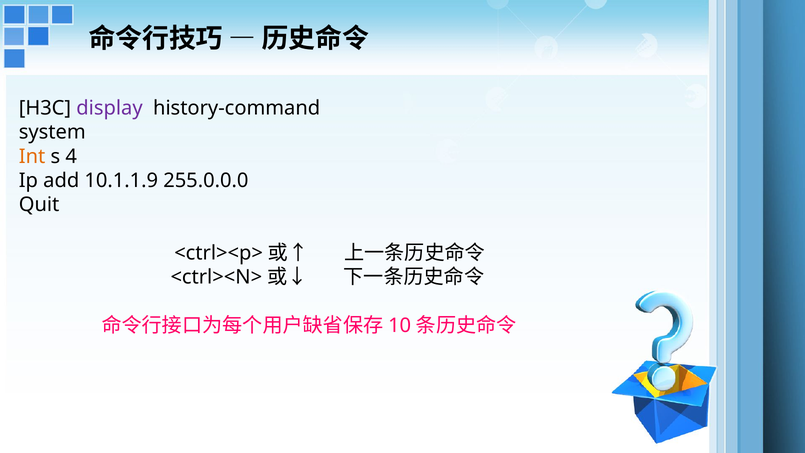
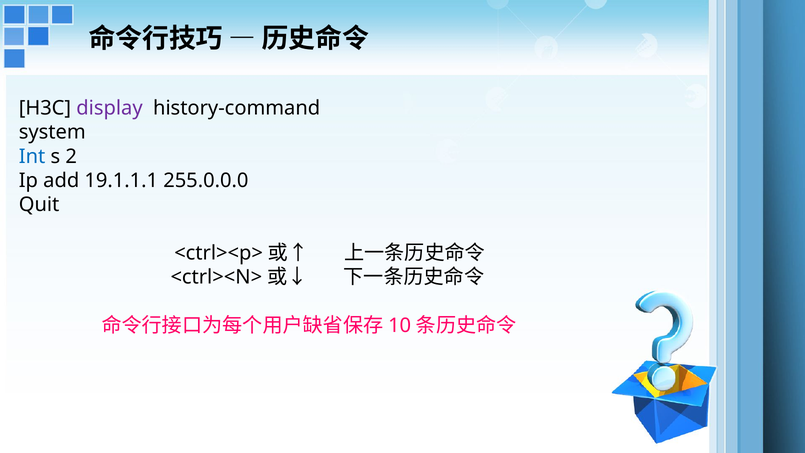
Int colour: orange -> blue (32, 156)
4: 4 -> 2 (71, 156)
10.1.1.9: 10.1.1.9 -> 19.1.1.1 (121, 181)
